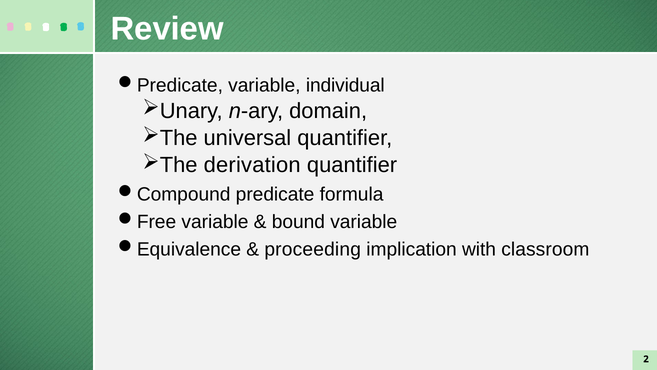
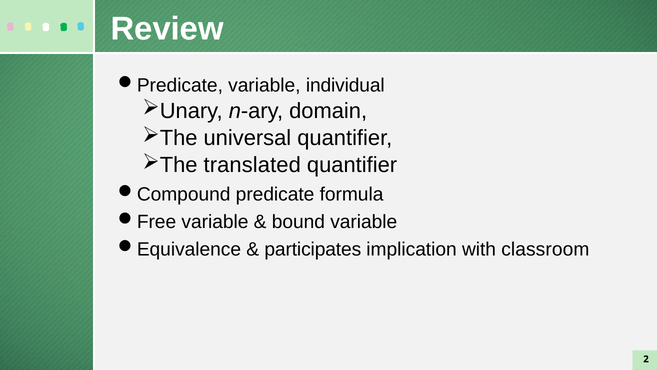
derivation: derivation -> translated (252, 165)
proceeding: proceeding -> participates (313, 249)
